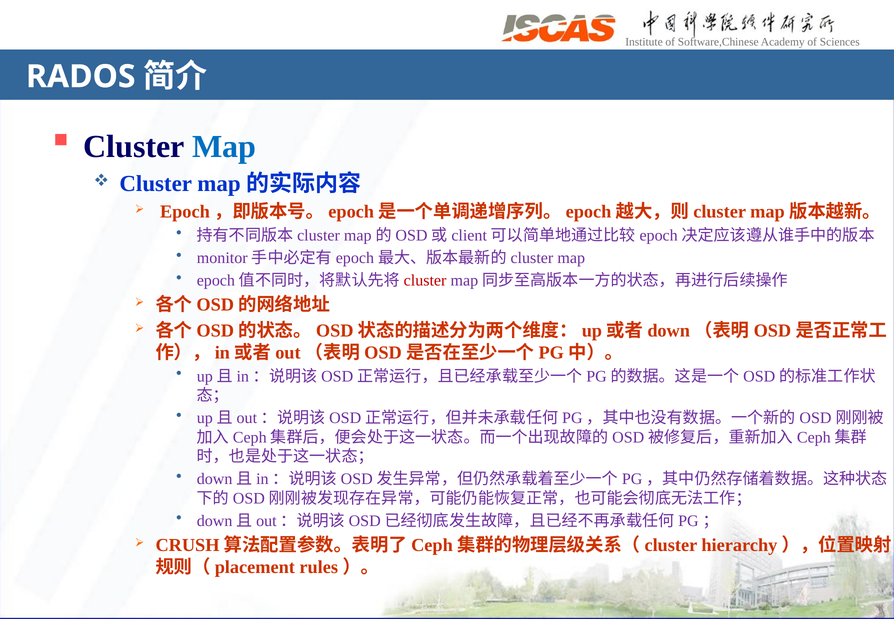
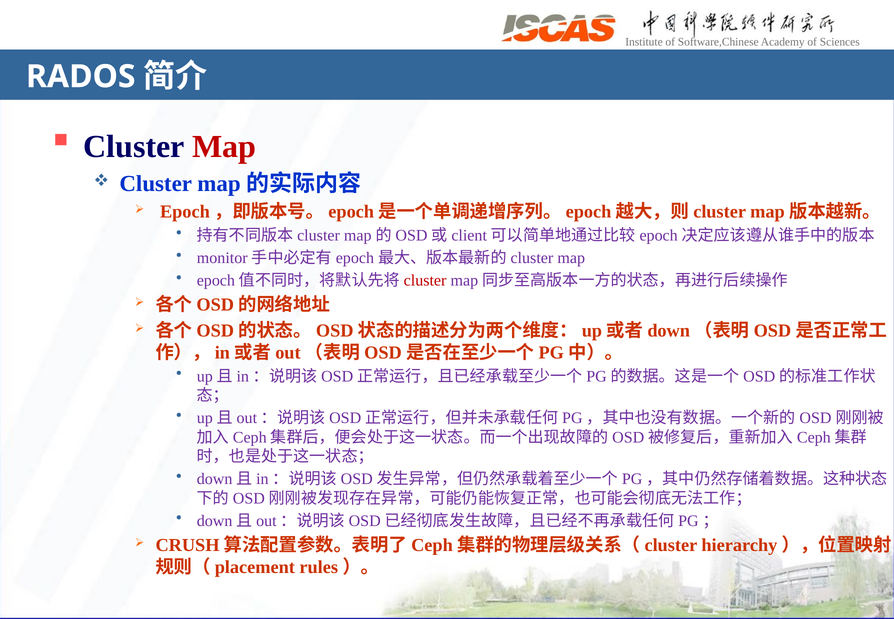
Map colour: blue -> red (224, 147)
